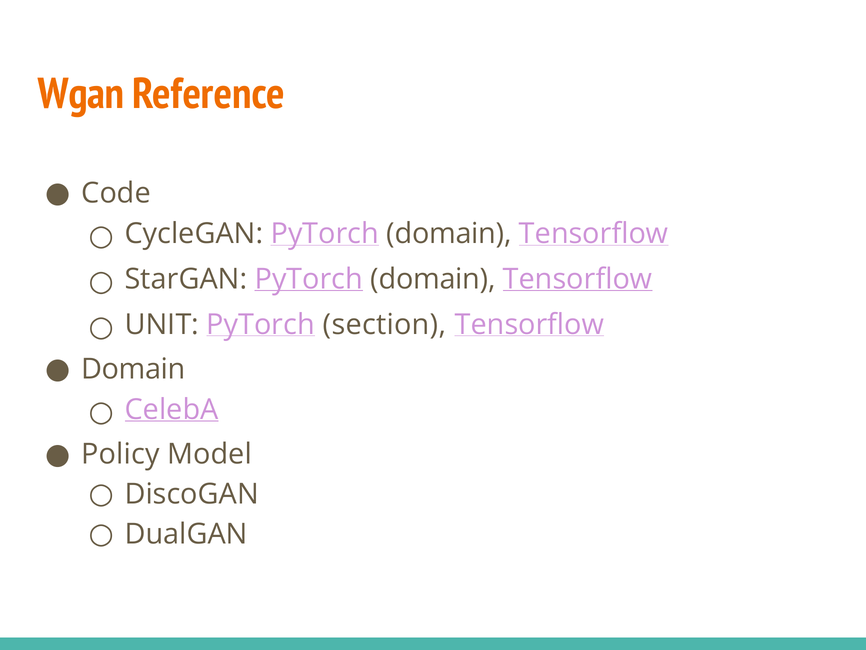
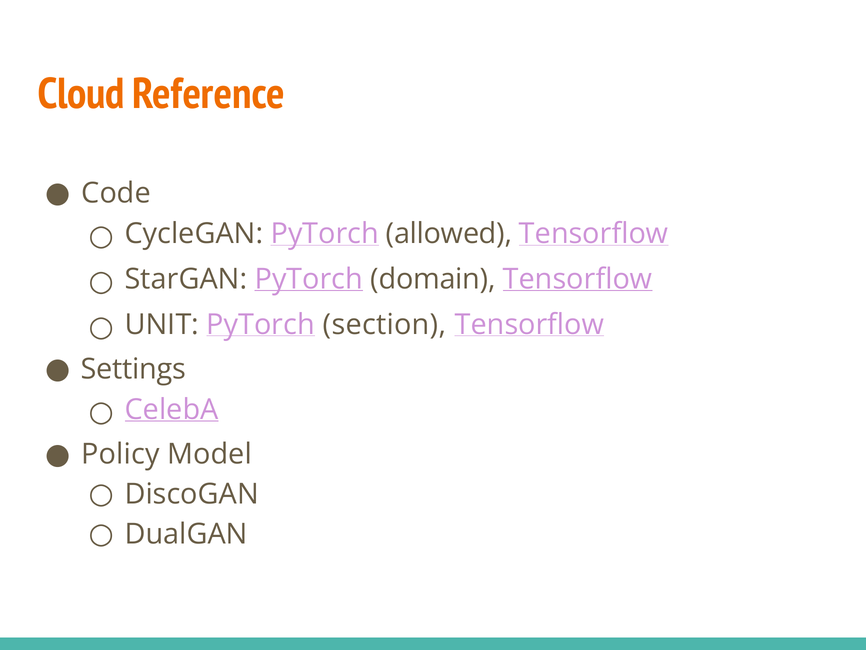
Wgan: Wgan -> Cloud (81, 94)
CycleGAN PyTorch domain: domain -> allowed (449, 234)
Domain: Domain -> Settings (133, 369)
